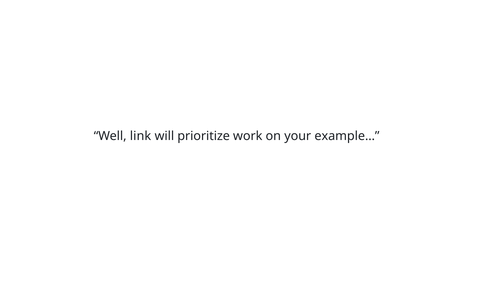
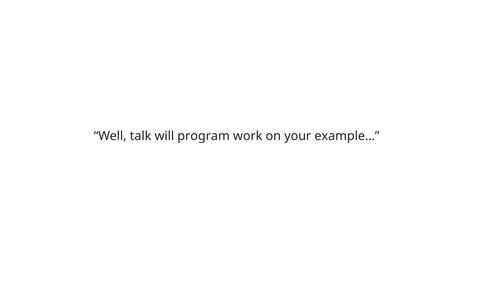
link: link -> talk (141, 136)
prioritize: prioritize -> program (204, 136)
